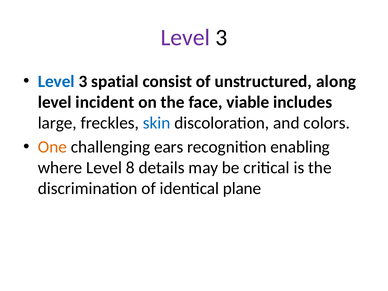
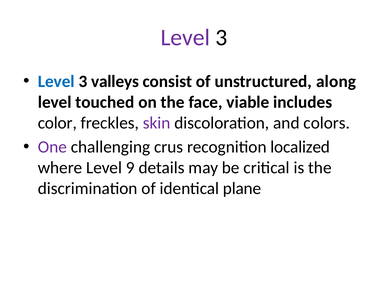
spatial: spatial -> valleys (115, 81)
incident: incident -> touched (105, 102)
large: large -> color (57, 123)
skin colour: blue -> purple (157, 123)
One colour: orange -> purple (52, 147)
ears: ears -> crus (169, 147)
enabling: enabling -> localized (300, 147)
8: 8 -> 9 (130, 168)
